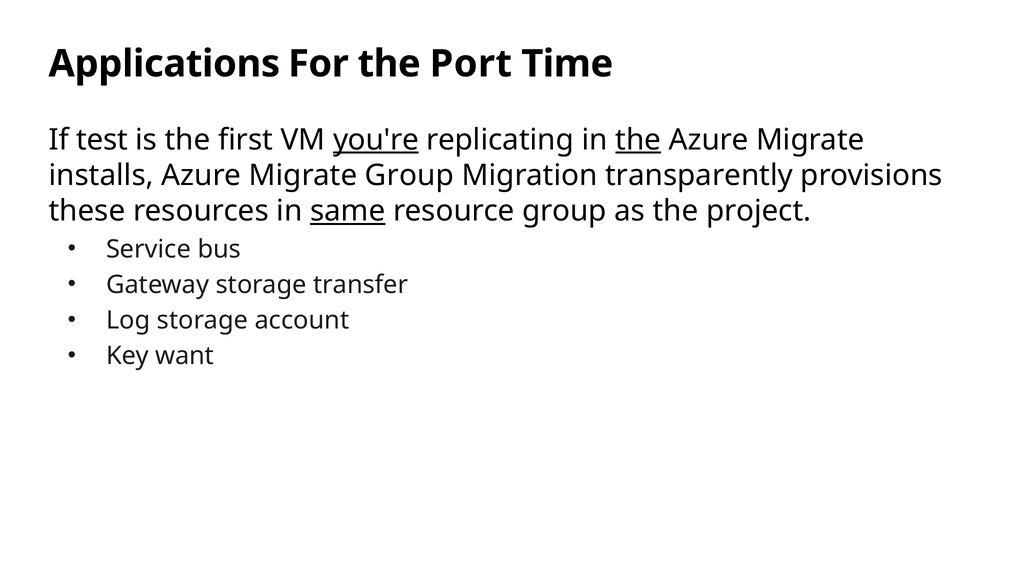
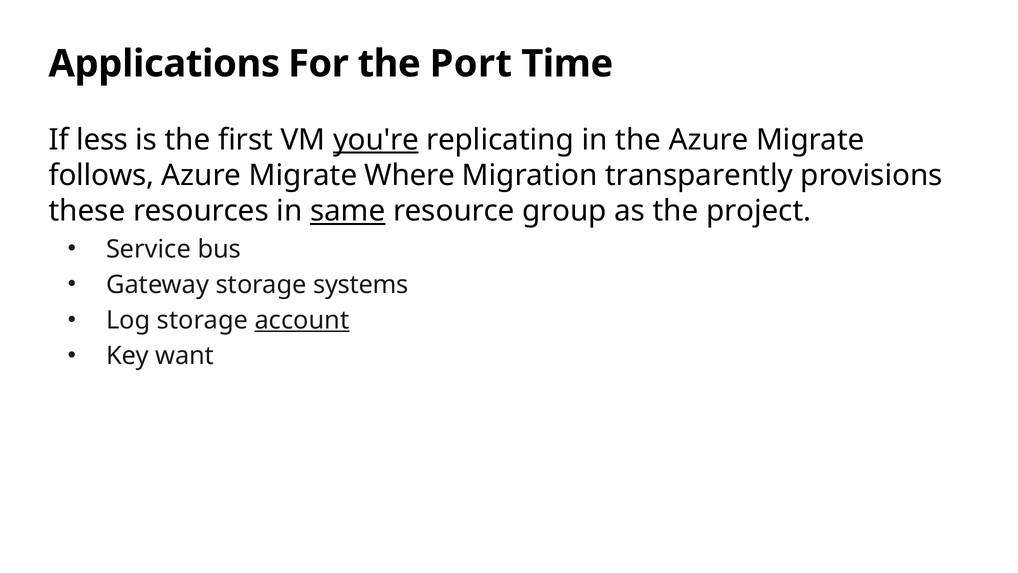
test: test -> less (102, 140)
the underline: present -> none (638, 140)
installs: installs -> follows (101, 175)
Migrate Group: Group -> Where (410, 175)
transfer: transfer -> systems (361, 285)
account underline: none -> present (302, 320)
